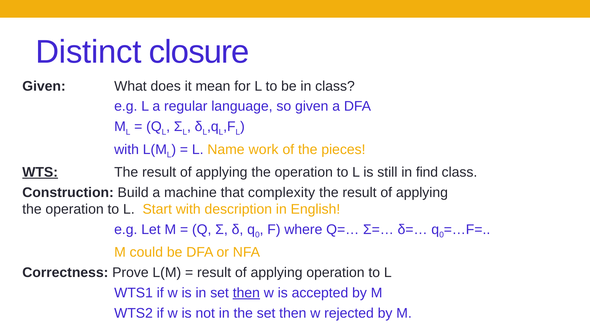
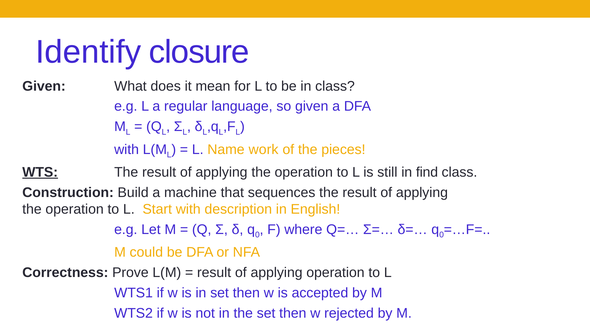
Distinct: Distinct -> Identify (88, 52)
complexity: complexity -> sequences (282, 192)
then underline: present -> none (246, 293)
